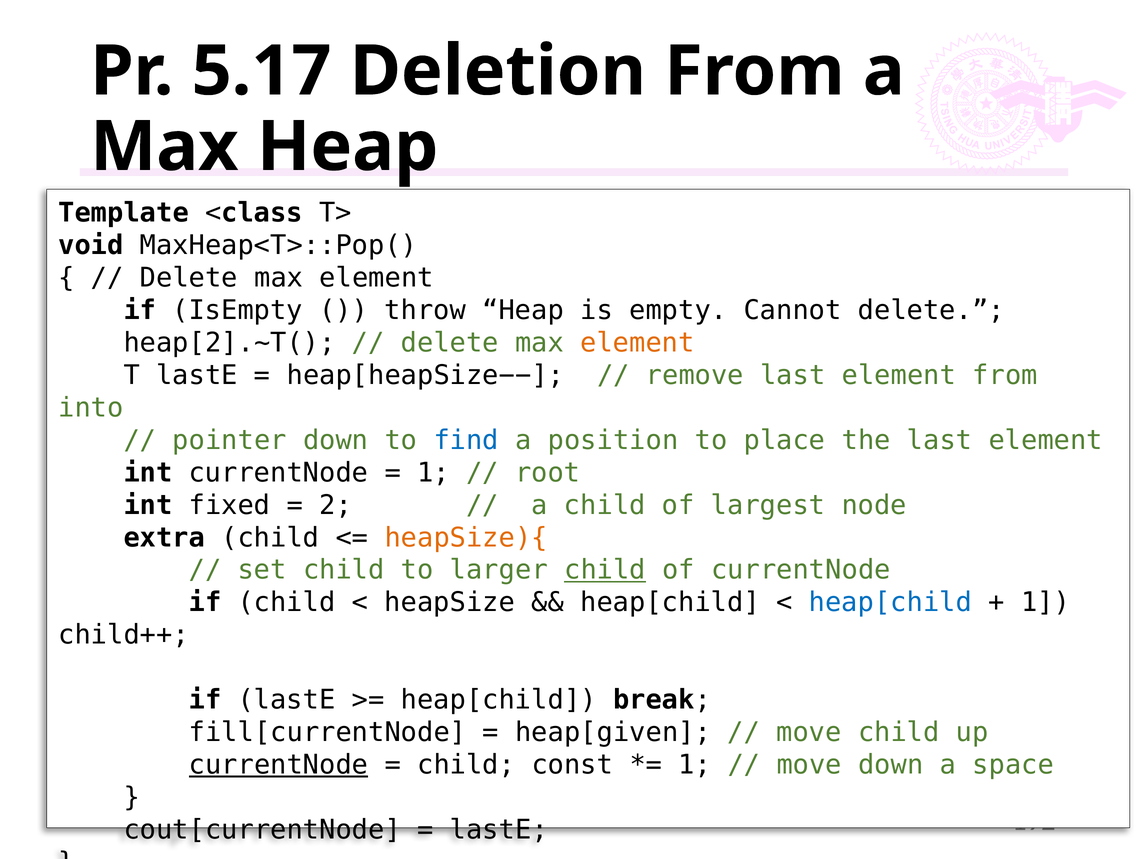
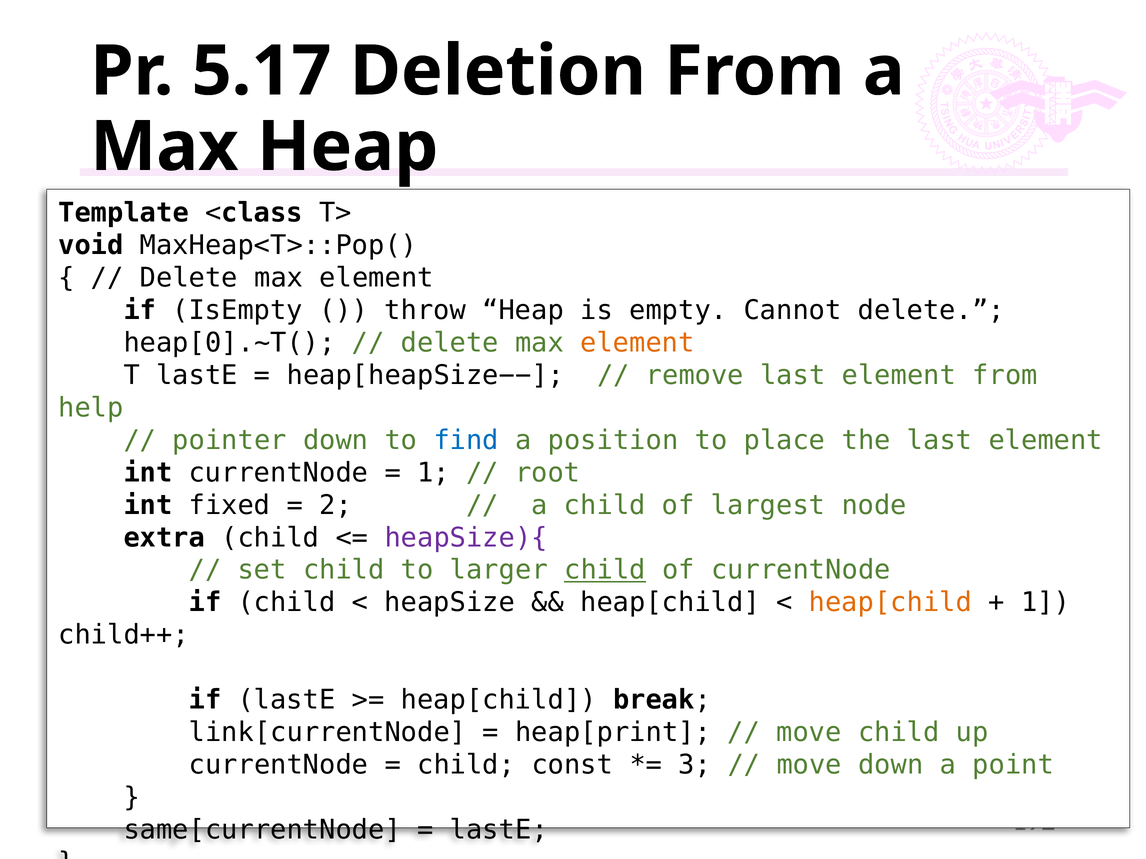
heap[2].~T(: heap[2].~T( -> heap[0].~T( (230, 343)
into: into -> help (91, 408)
heapSize){ colour: orange -> purple (466, 538)
heap[child colour: blue -> orange (890, 603)
fill[currentNode: fill[currentNode -> link[currentNode (327, 733)
heap[given: heap[given -> heap[print (613, 733)
currentNode underline: present -> none (279, 765)
1: 1 -> 3 (695, 765)
space: space -> point (1013, 765)
cout[currentNode: cout[currentNode -> same[currentNode (262, 830)
